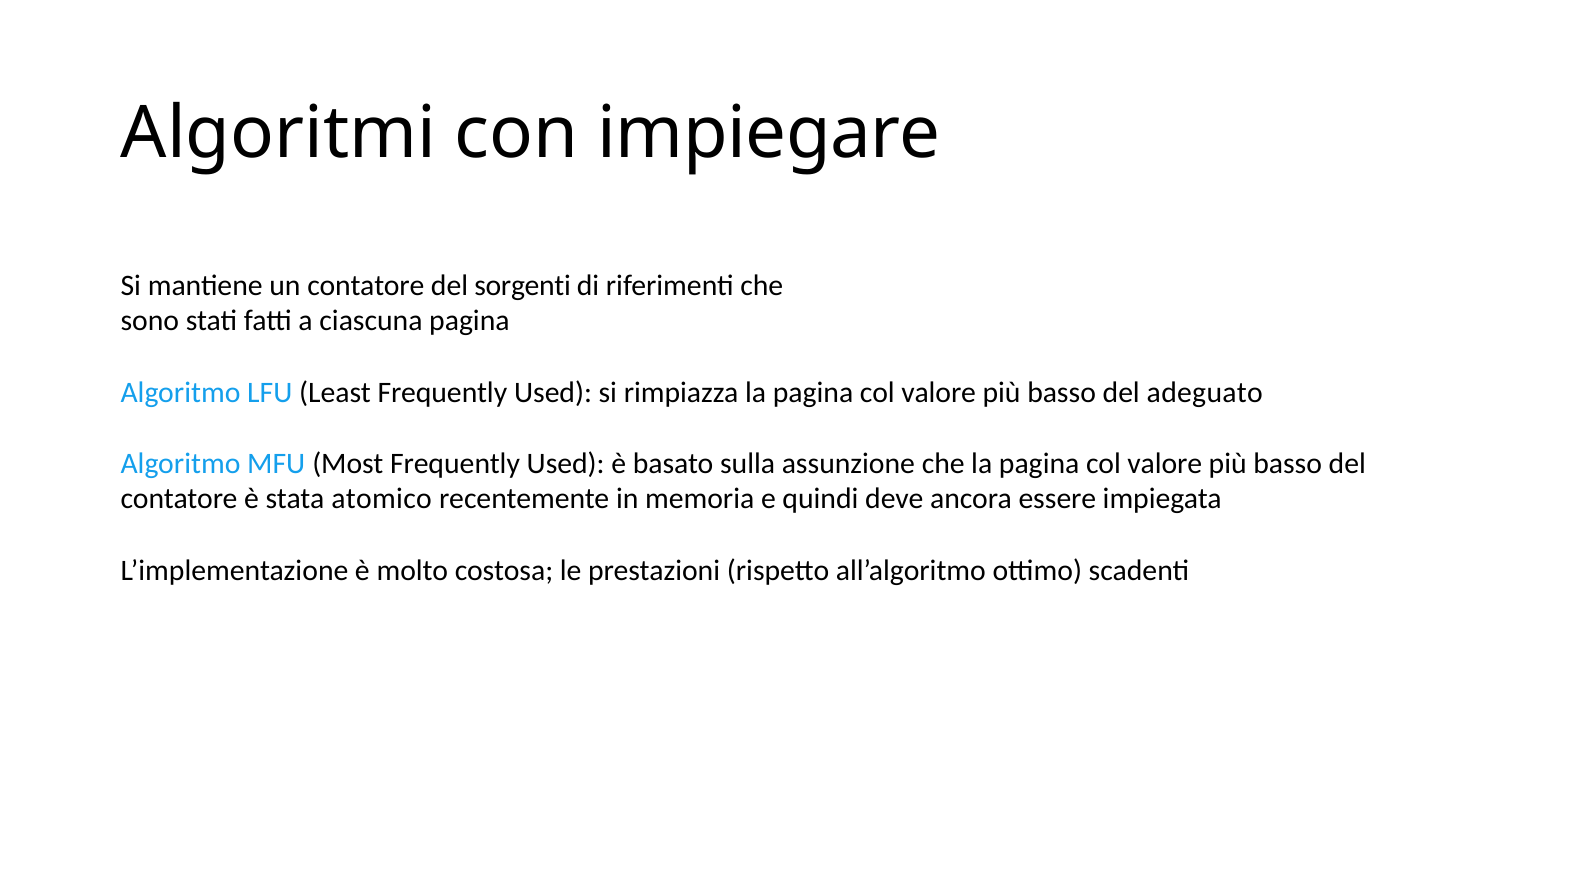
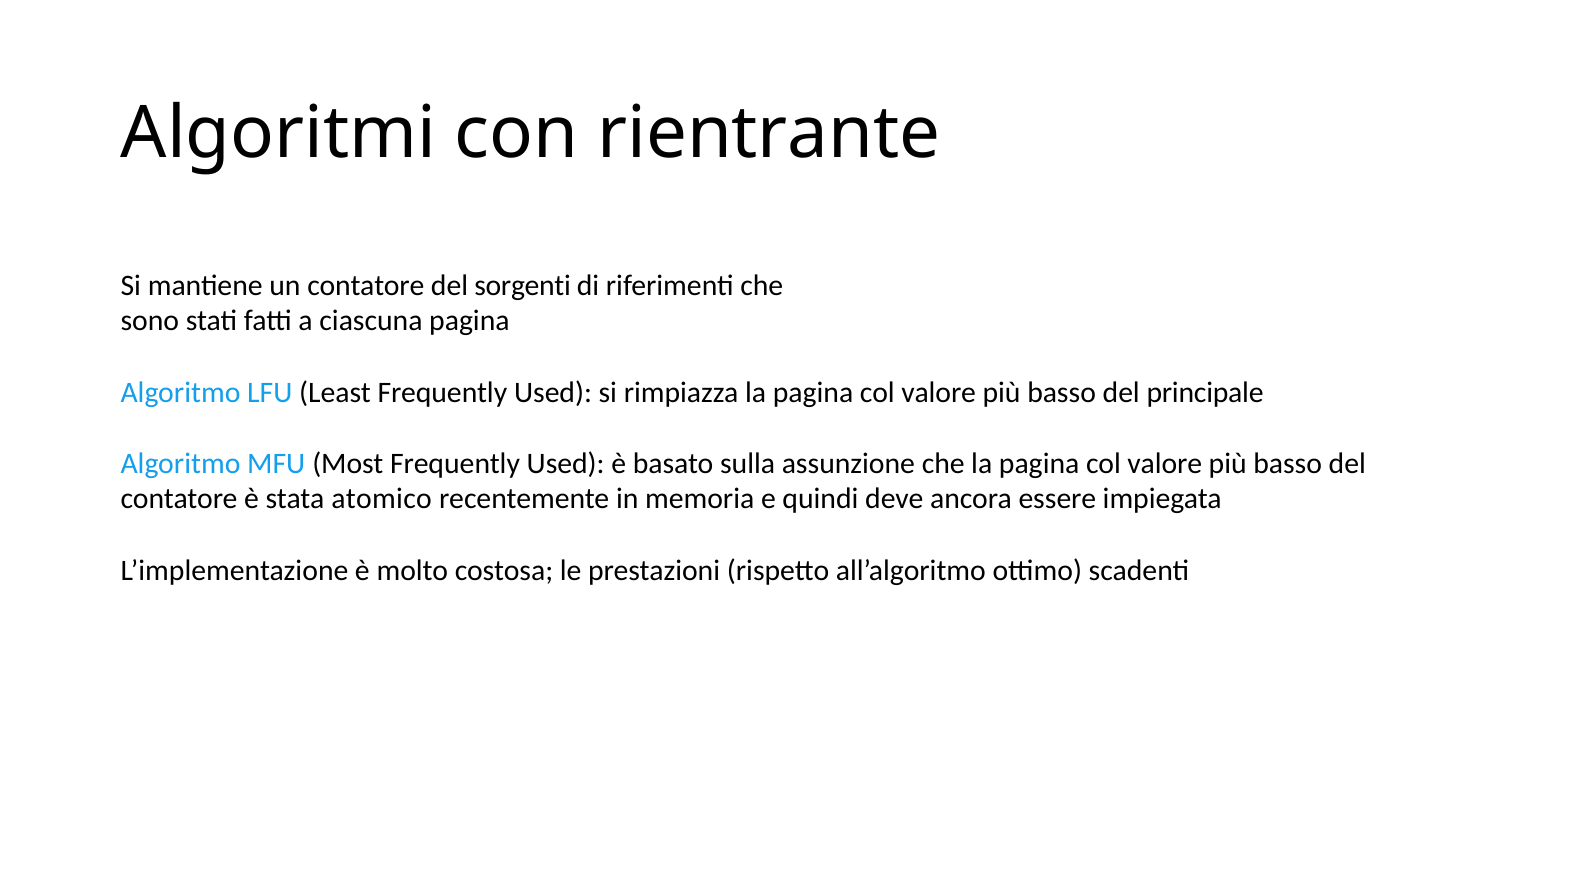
impiegare: impiegare -> rientrante (769, 133)
adeguato: adeguato -> principale (1205, 392)
